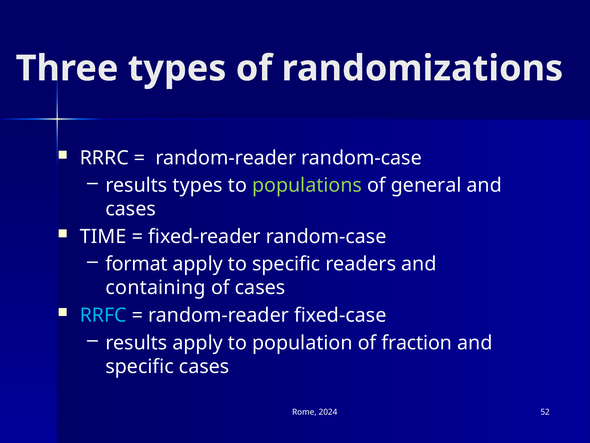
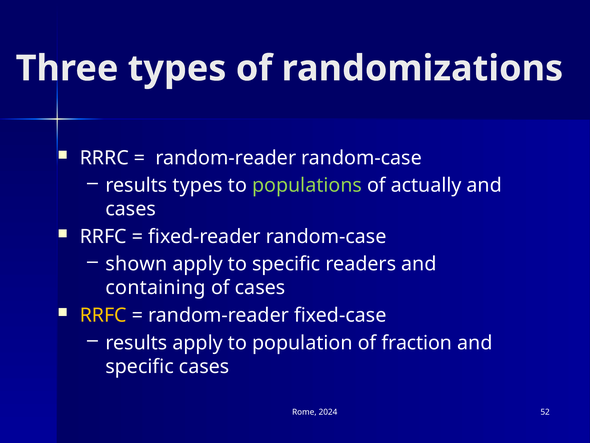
general: general -> actually (426, 185)
TIME: TIME -> RRFC (103, 236)
format: format -> shown (136, 264)
RRFC colour: light blue -> yellow (103, 315)
